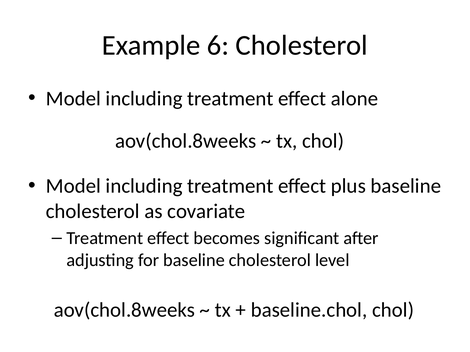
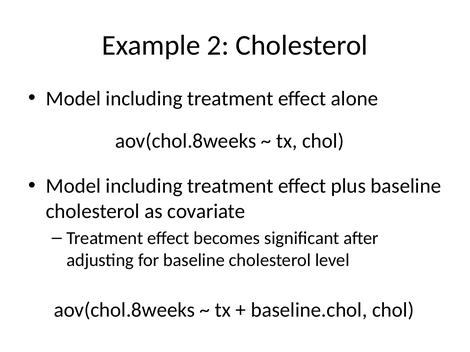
6: 6 -> 2 (218, 45)
